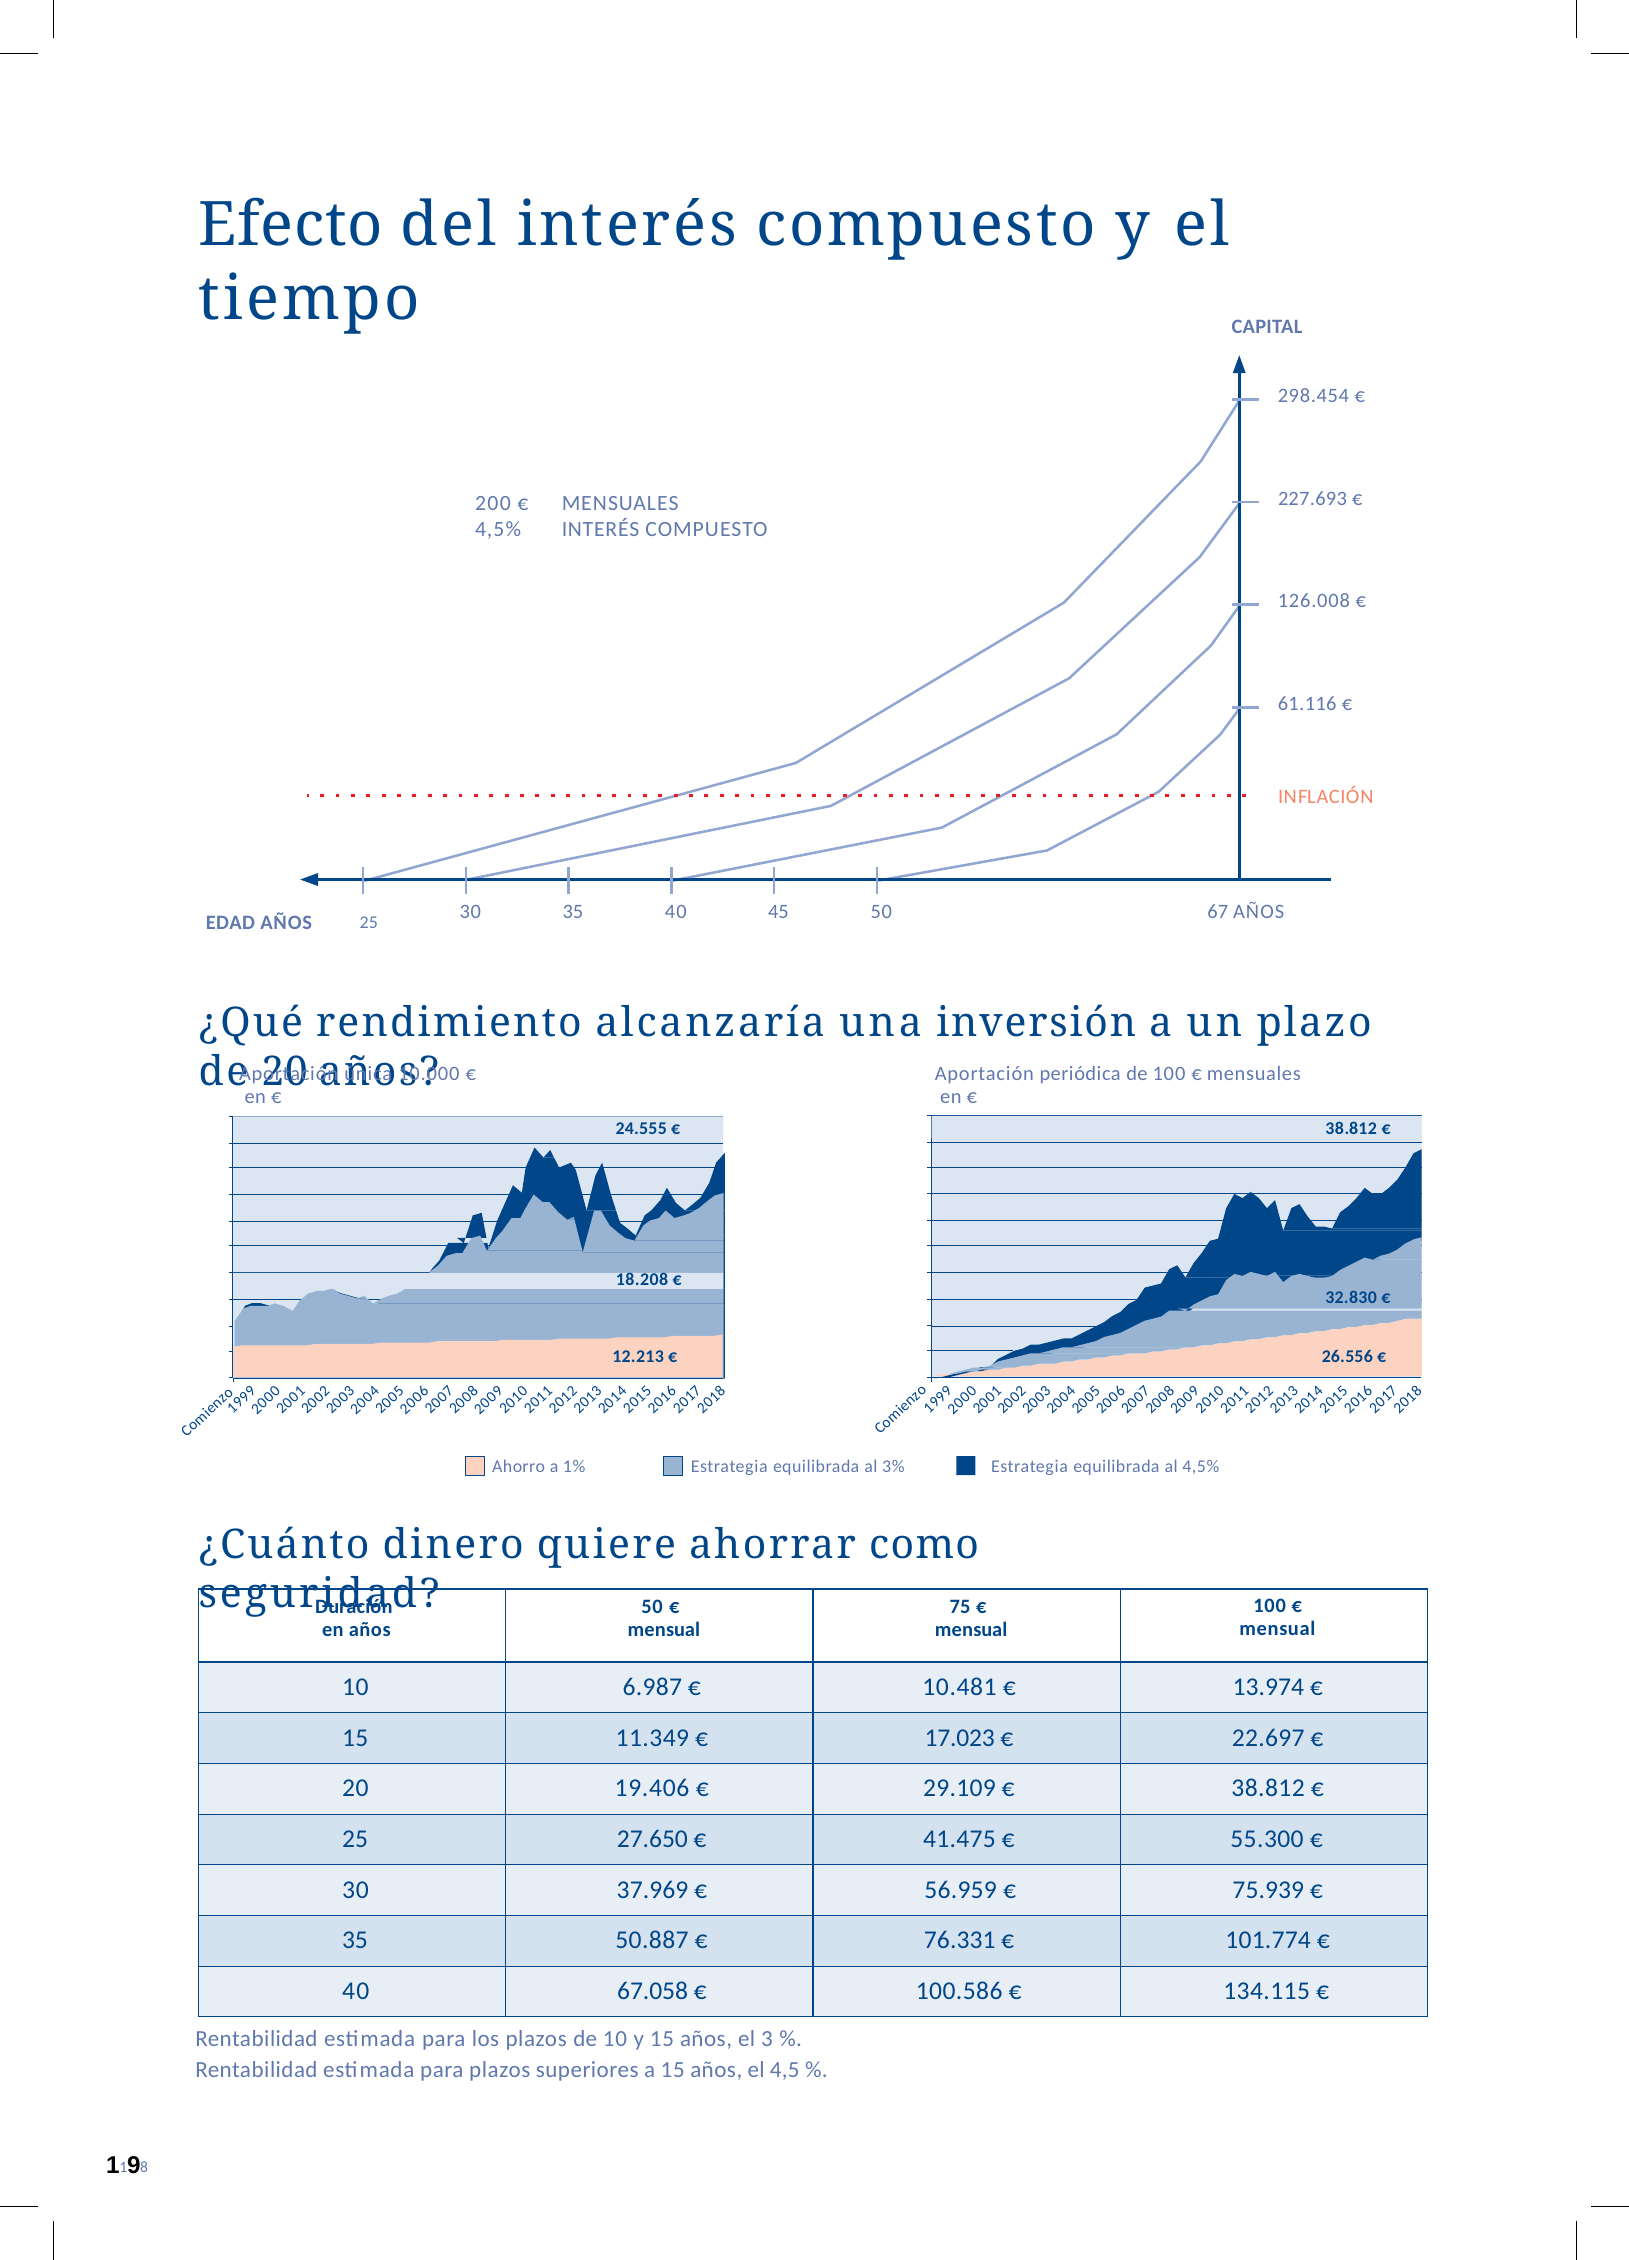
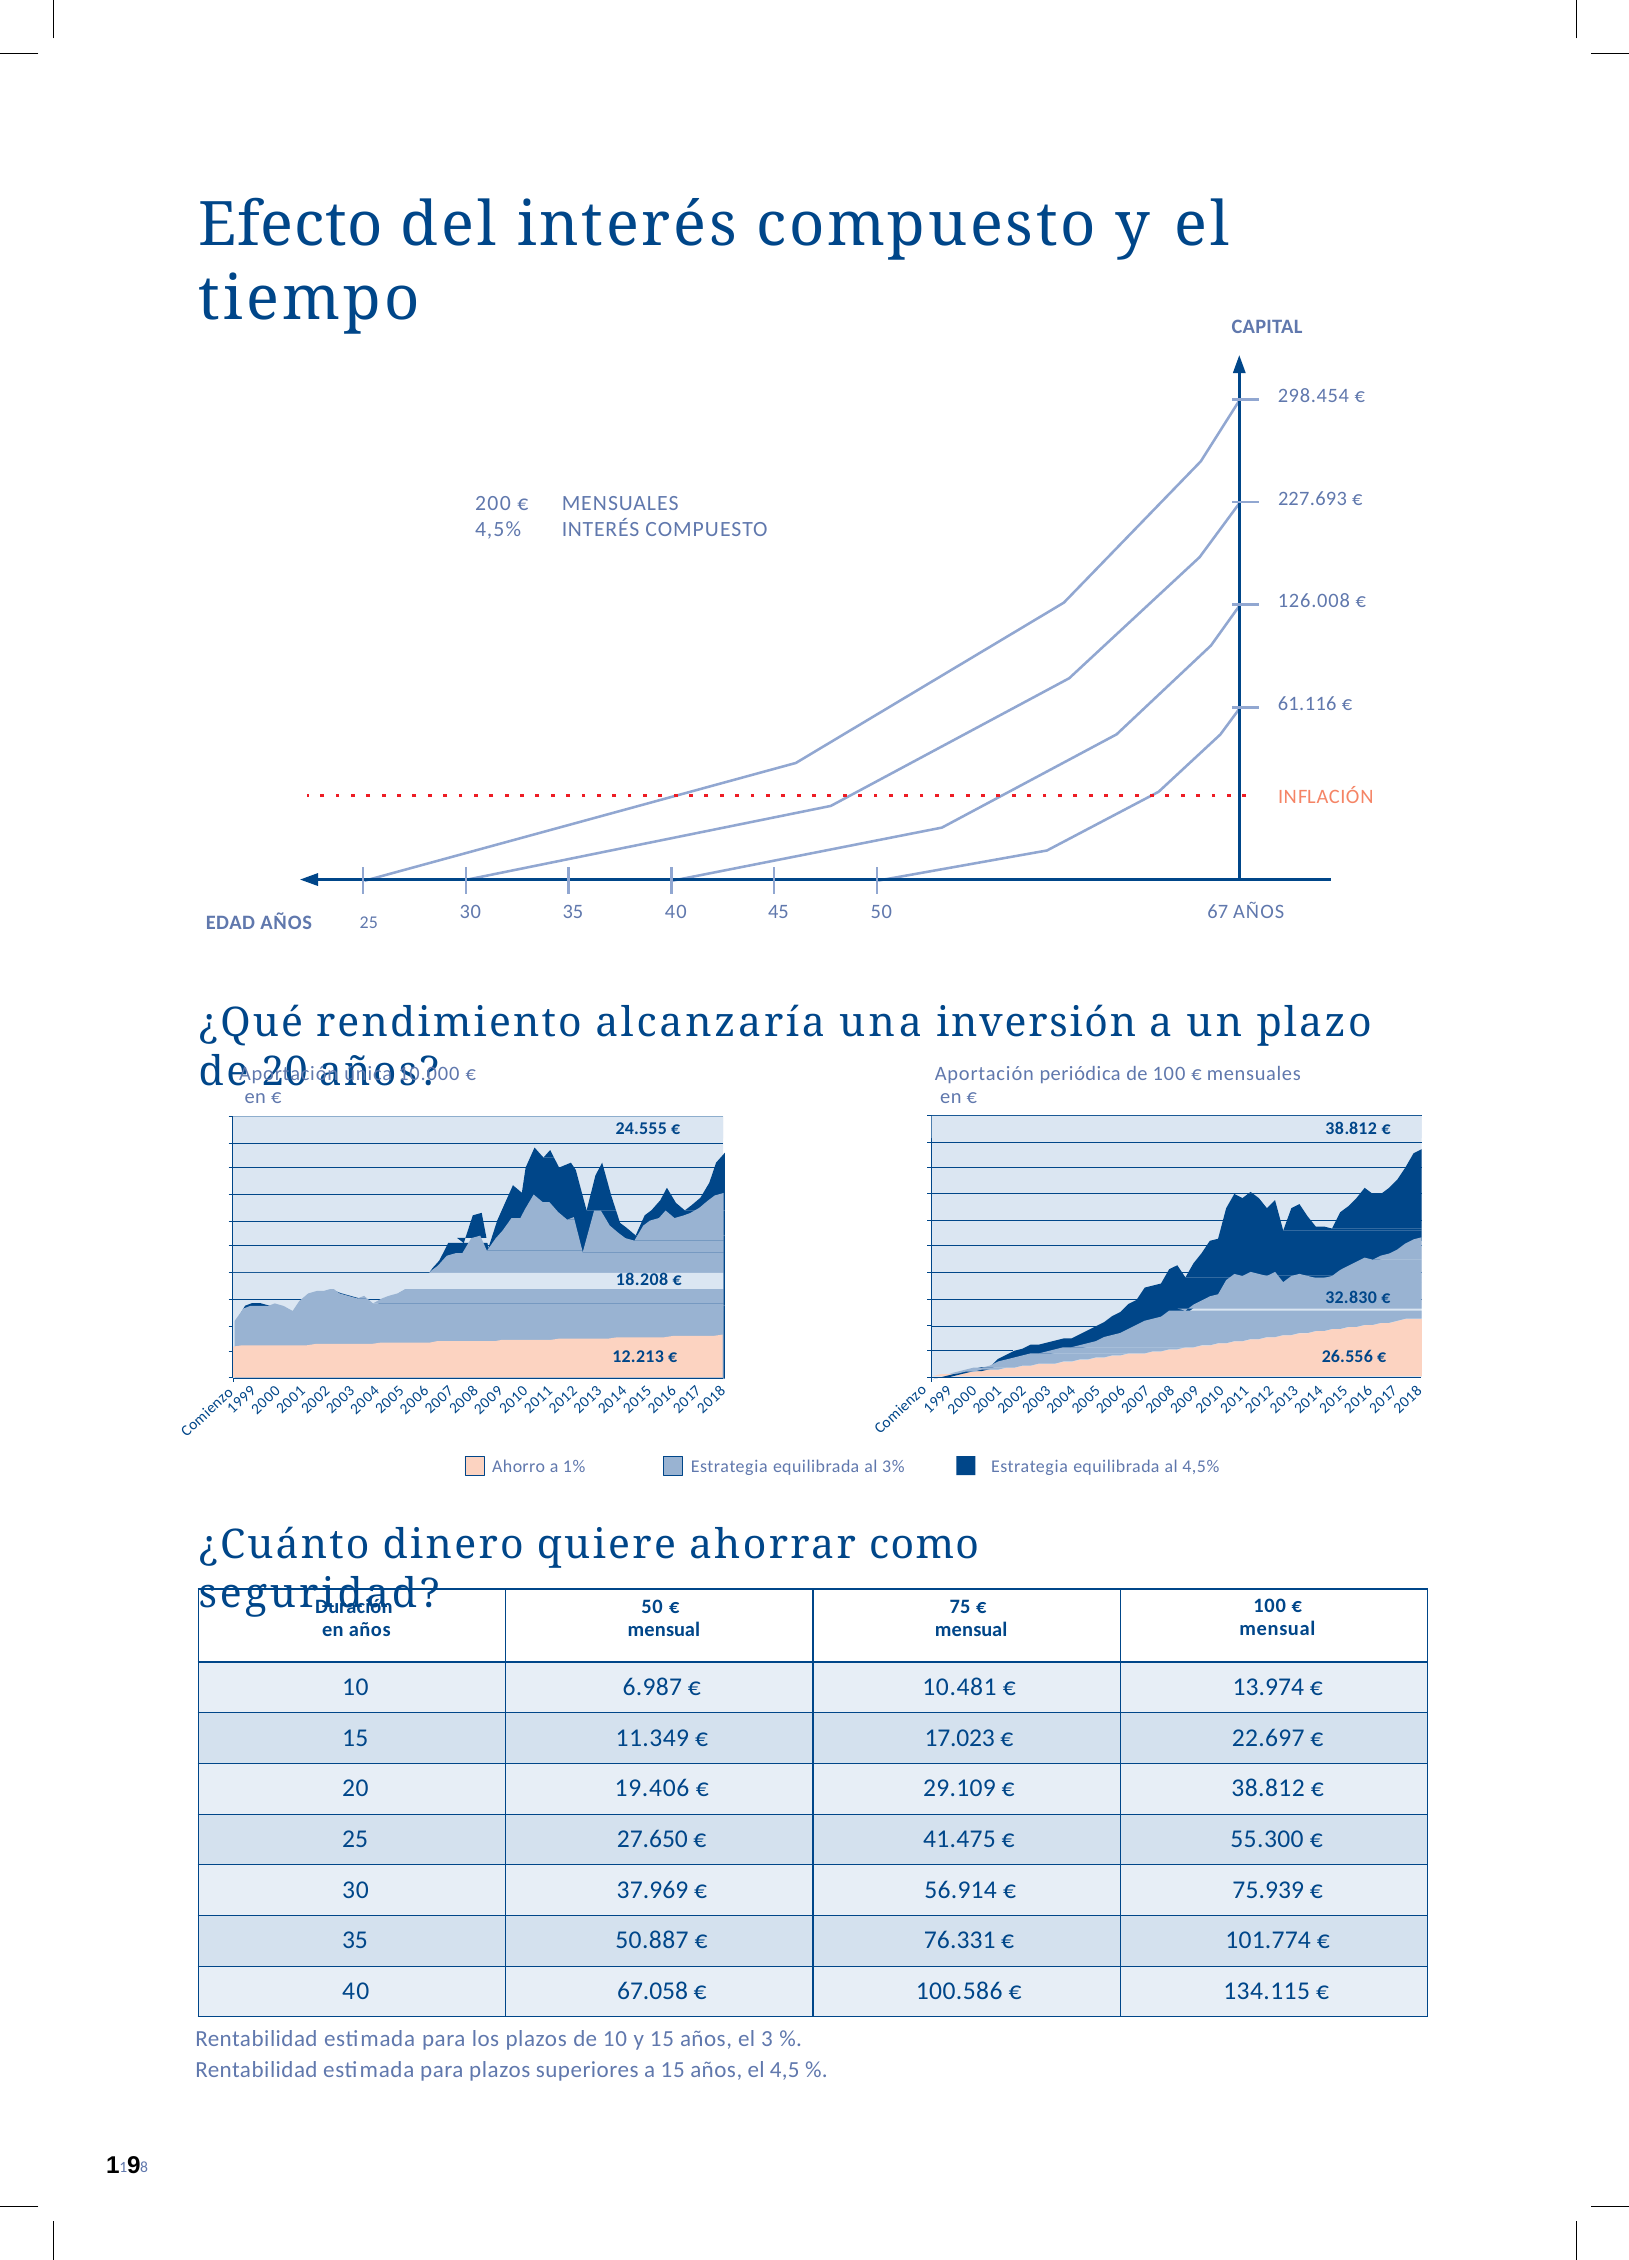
56.959: 56.959 -> 56.914 (961, 1890)
